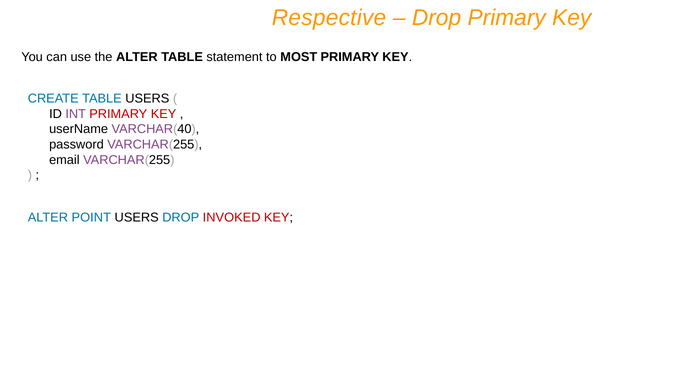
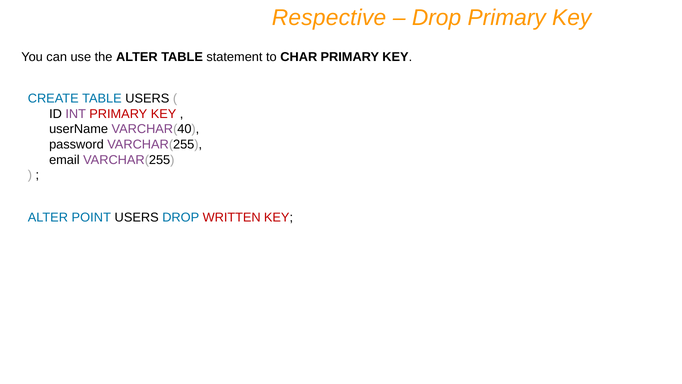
MOST: MOST -> CHAR (299, 57)
INVOKED: INVOKED -> WRITTEN (232, 217)
